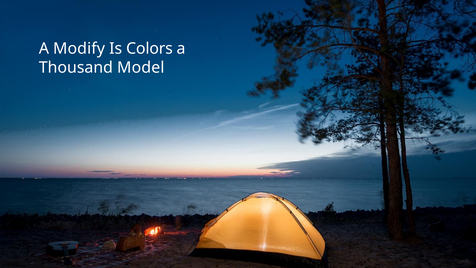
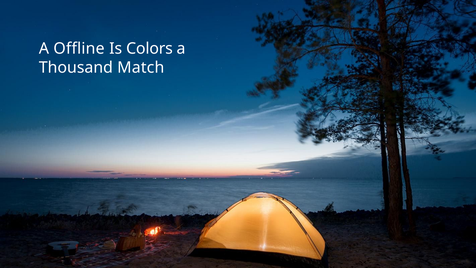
Modify: Modify -> Offline (79, 48)
Model: Model -> Match (141, 68)
